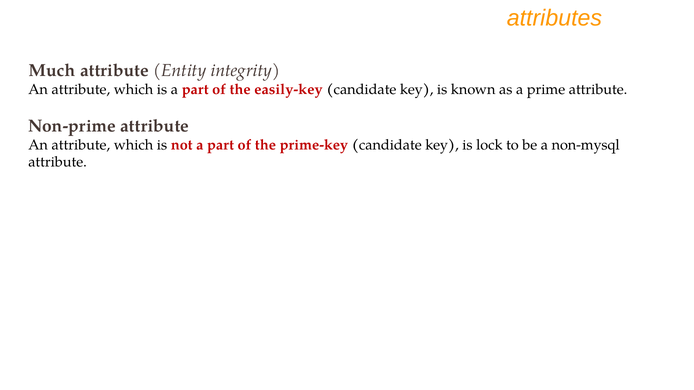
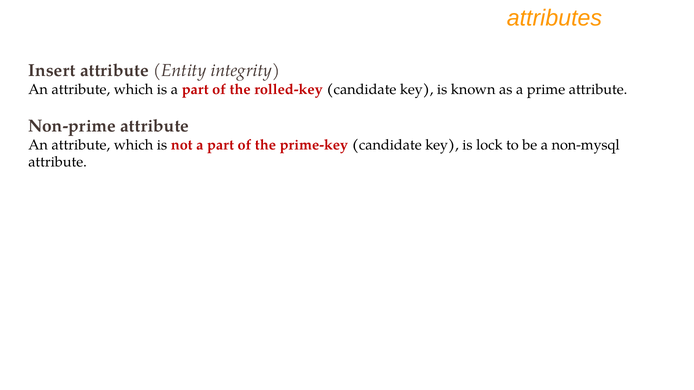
Much: Much -> Insert (52, 71)
easily-key: easily-key -> rolled-key (289, 89)
